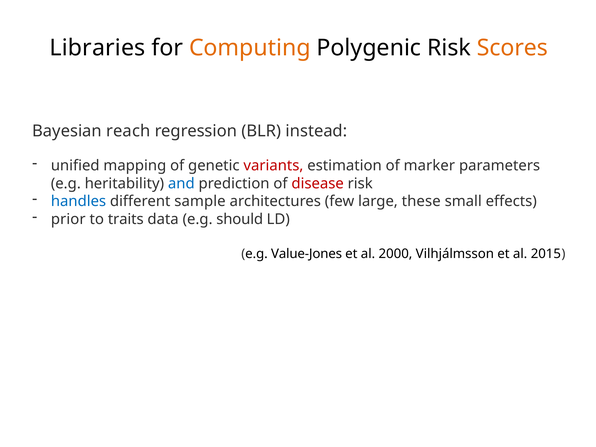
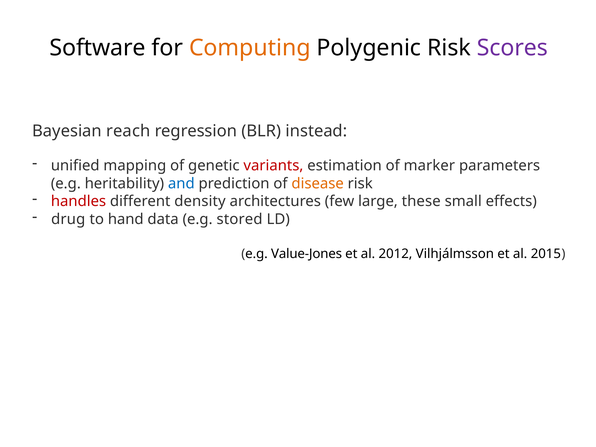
Libraries: Libraries -> Software (98, 48)
Scores colour: orange -> purple (512, 48)
disease colour: red -> orange (318, 183)
handles colour: blue -> red (78, 201)
sample: sample -> density (200, 201)
prior: prior -> drug (68, 219)
traits: traits -> hand (126, 219)
should: should -> stored (240, 219)
2000: 2000 -> 2012 (395, 254)
